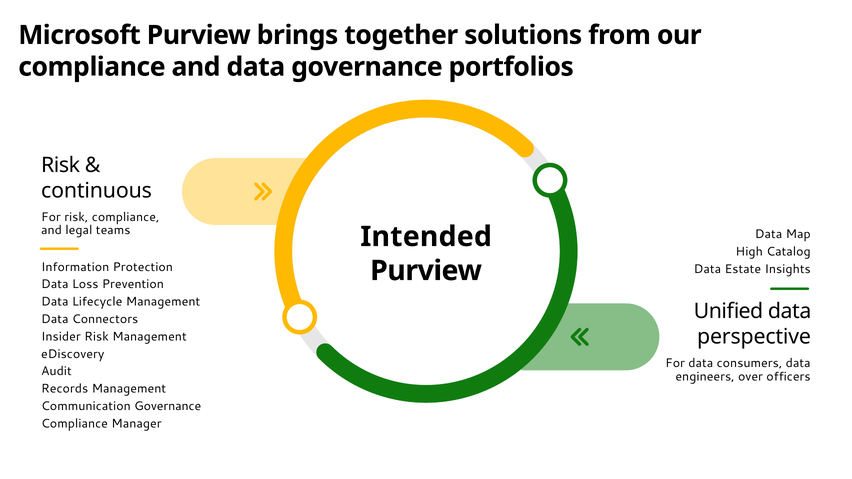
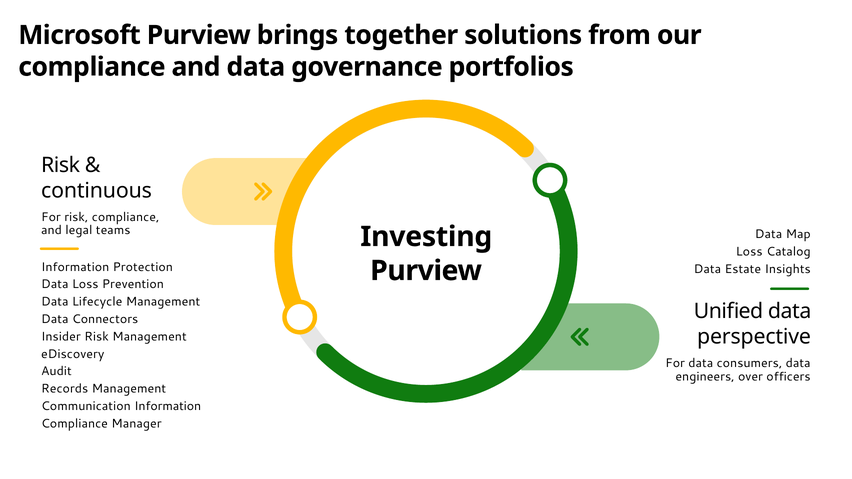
Intended: Intended -> Investing (426, 237)
High: High -> Loss (749, 252)
Communication Governance: Governance -> Information (168, 406)
